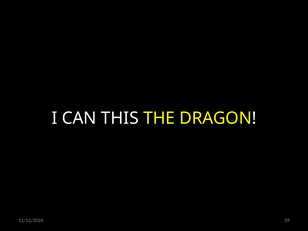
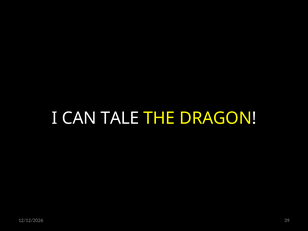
THIS: THIS -> TALE (120, 118)
